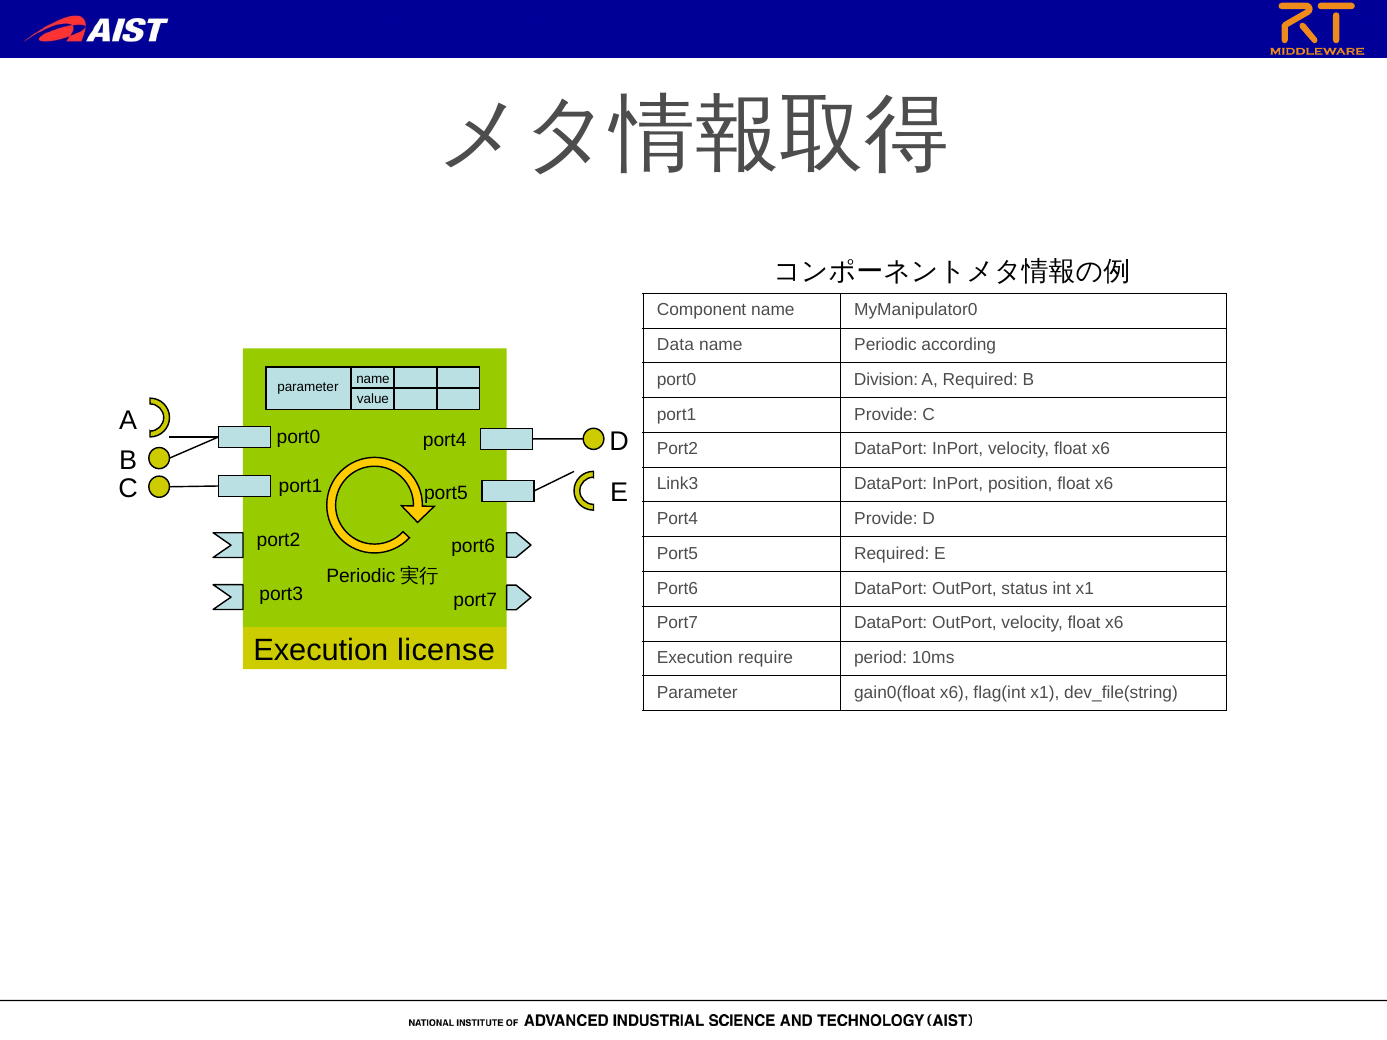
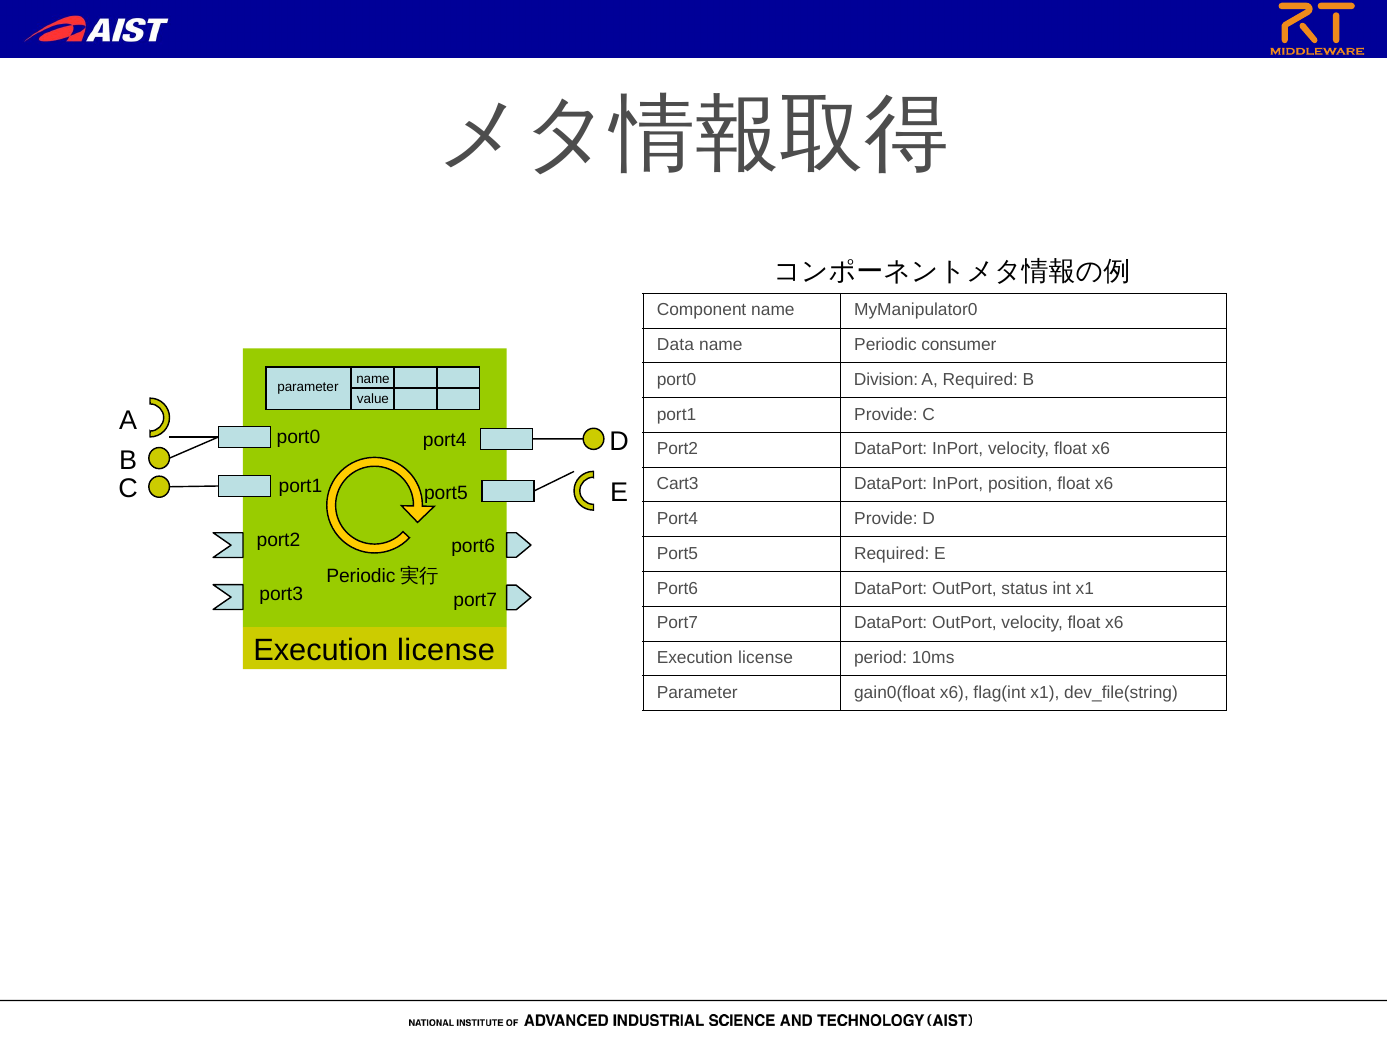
according: according -> consumer (959, 345)
Link3: Link3 -> Cart3 (678, 484)
require: require -> license (766, 658)
